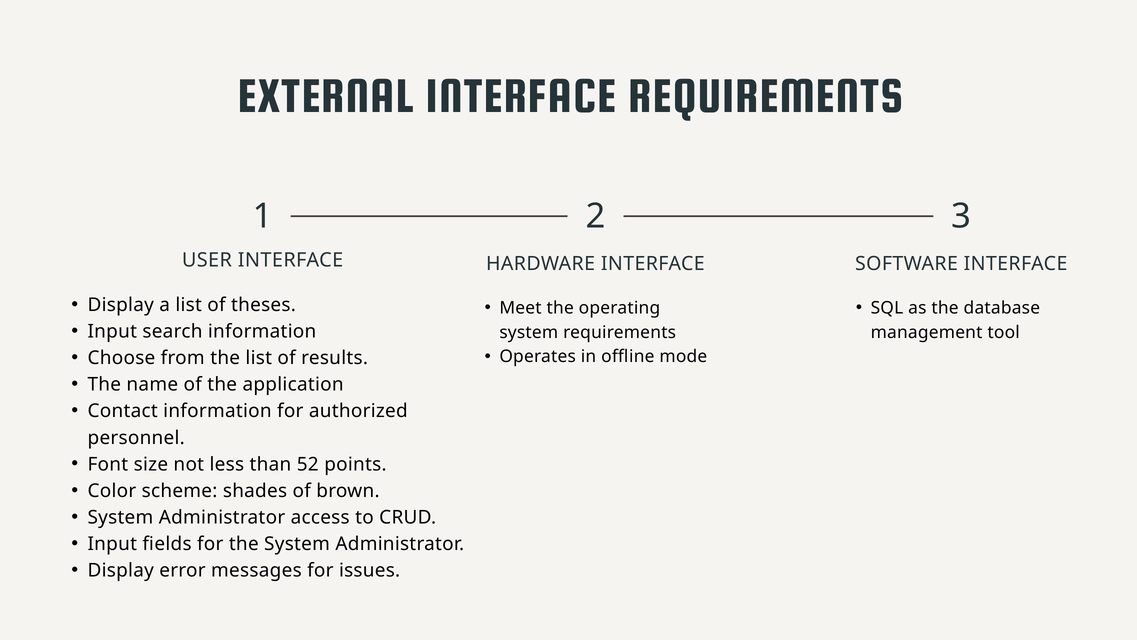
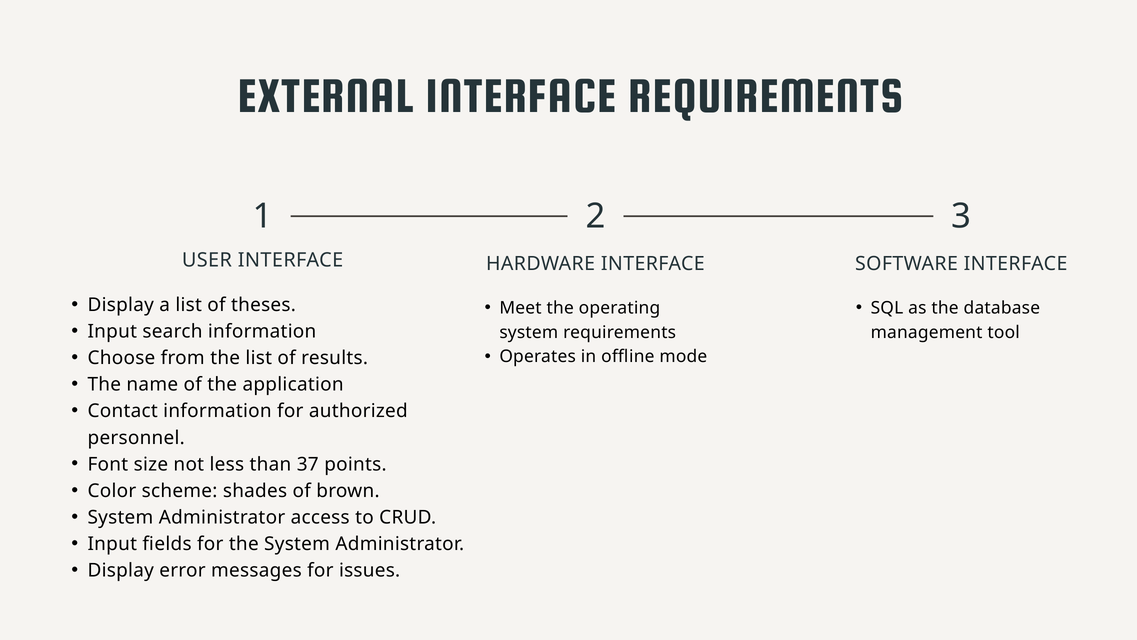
52: 52 -> 37 (308, 464)
